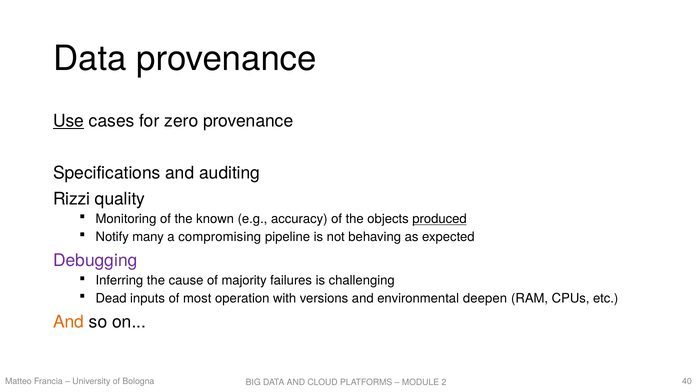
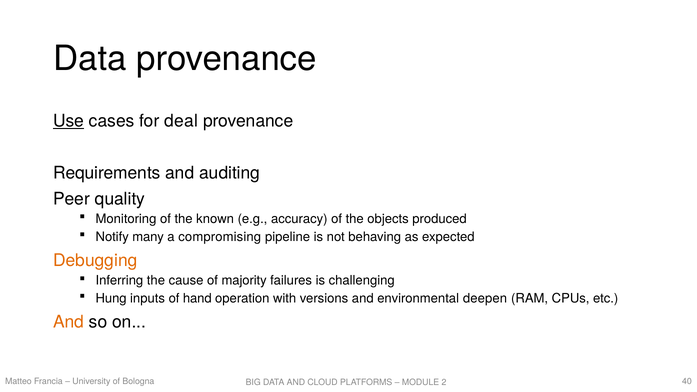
zero: zero -> deal (181, 121)
Specifications: Specifications -> Requirements (107, 173)
Rizzi: Rizzi -> Peer (72, 199)
produced underline: present -> none (440, 219)
Debugging colour: purple -> orange (95, 261)
Dead: Dead -> Hung (111, 298)
most: most -> hand (197, 298)
